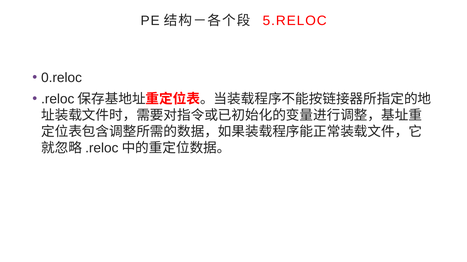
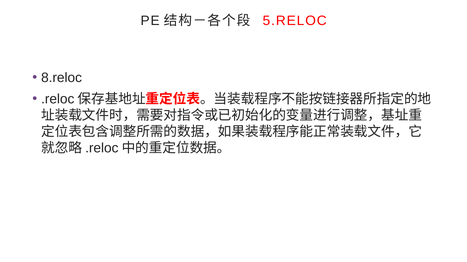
0.reloc: 0.reloc -> 8.reloc (62, 78)
